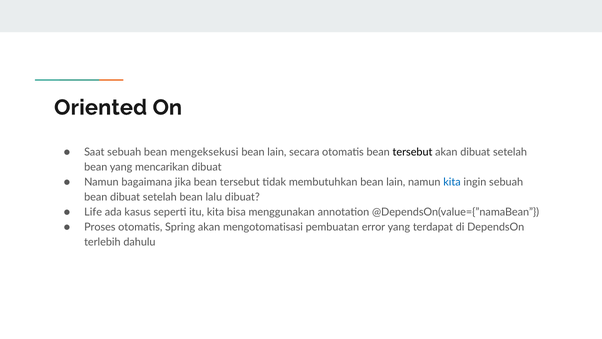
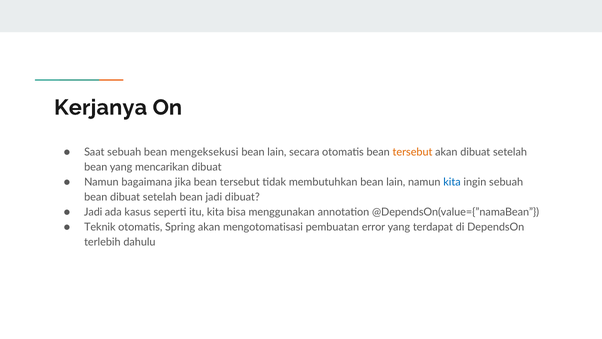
Oriented: Oriented -> Kerjanya (101, 107)
tersebut colour: black -> orange (413, 152)
bean lalu: lalu -> jadi (214, 197)
Life: Life -> Jadi (93, 212)
Proses: Proses -> Teknik (100, 227)
